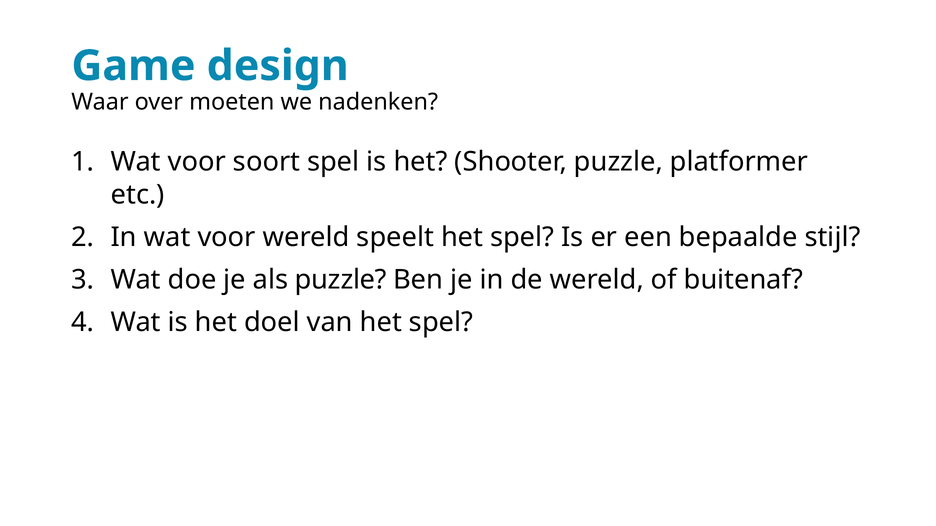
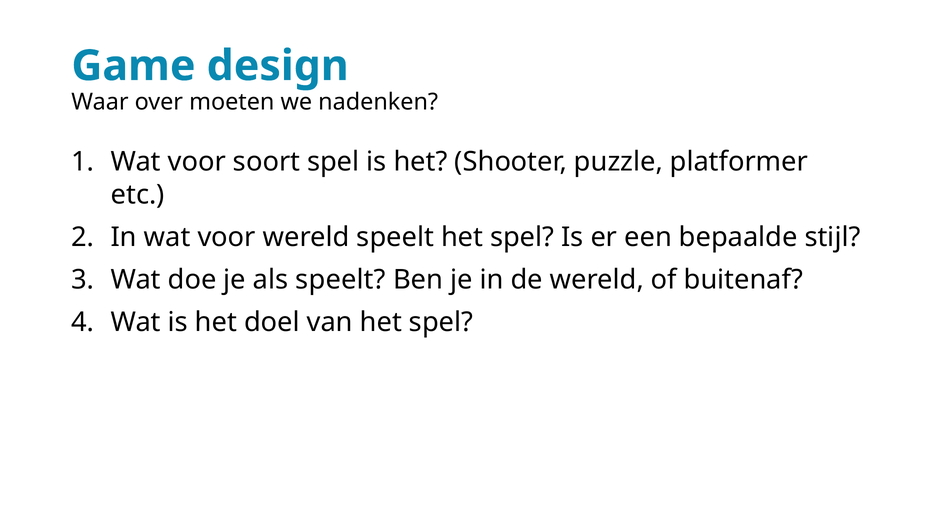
als puzzle: puzzle -> speelt (341, 280)
